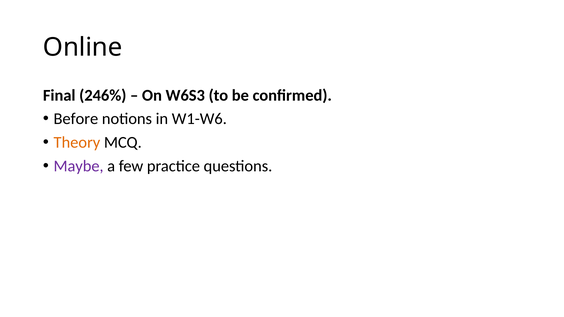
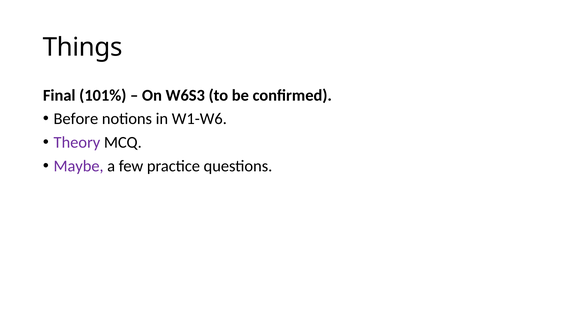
Online: Online -> Things (83, 47)
246%: 246% -> 101% (103, 95)
Theory colour: orange -> purple (77, 143)
